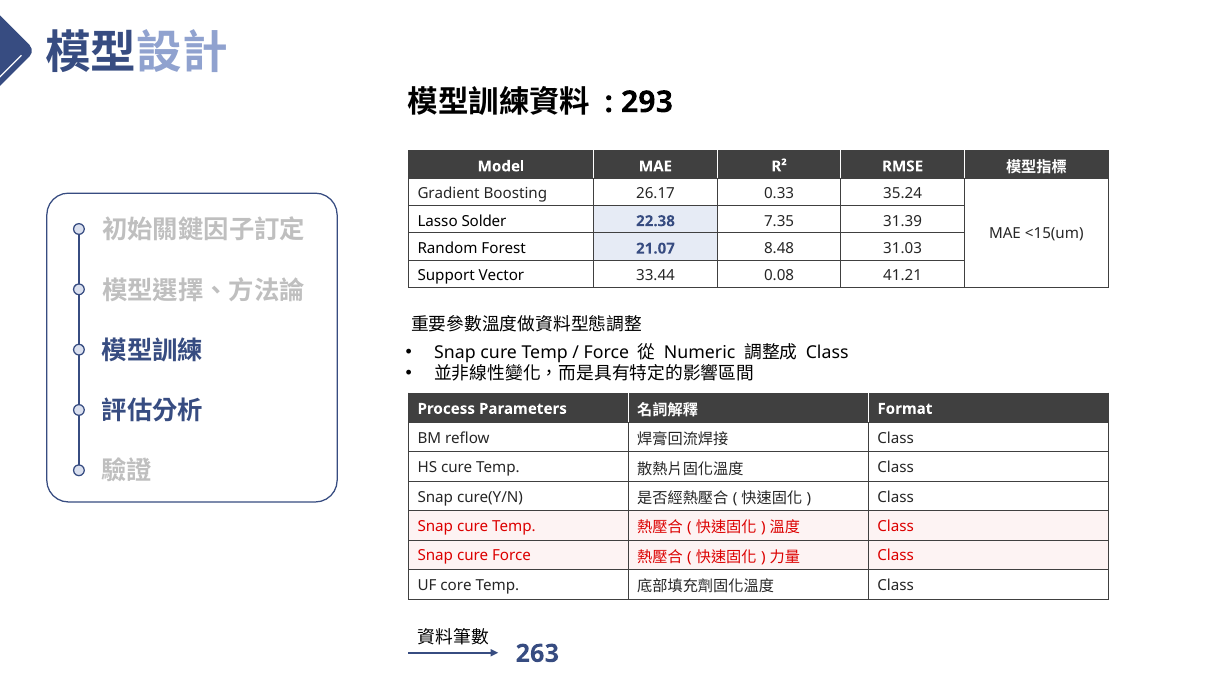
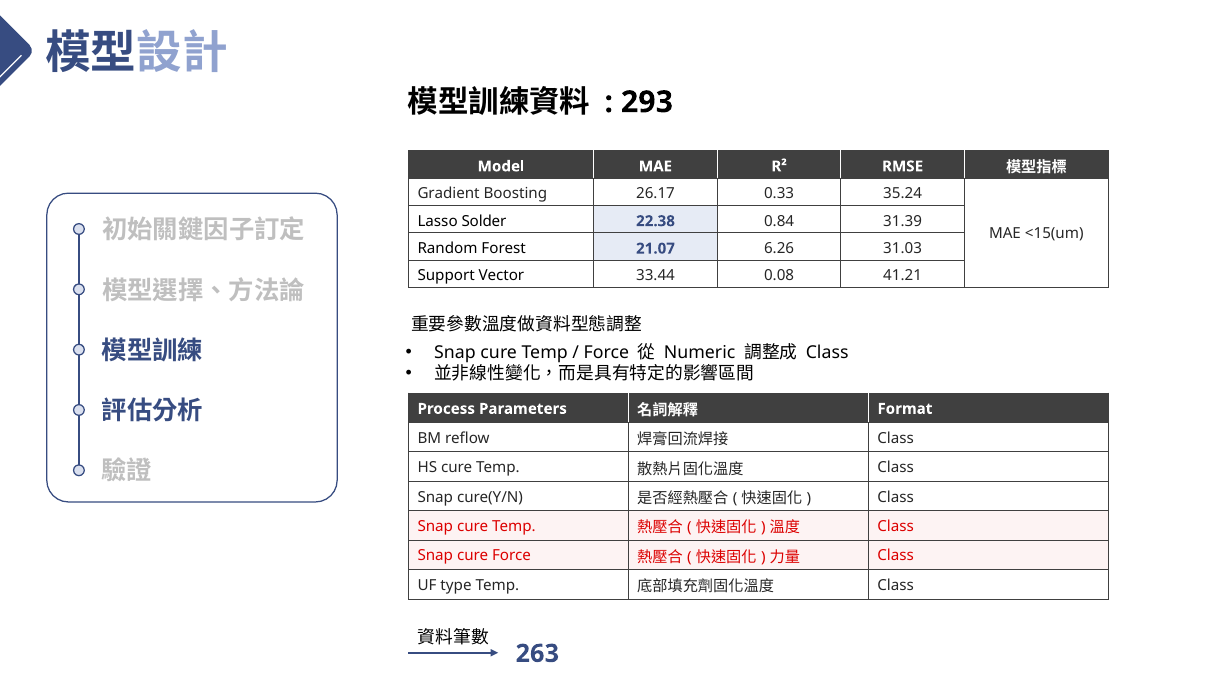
7.35: 7.35 -> 0.84 (779, 221)
8.48: 8.48 -> 6.26 (779, 249)
core: core -> type (456, 585)
